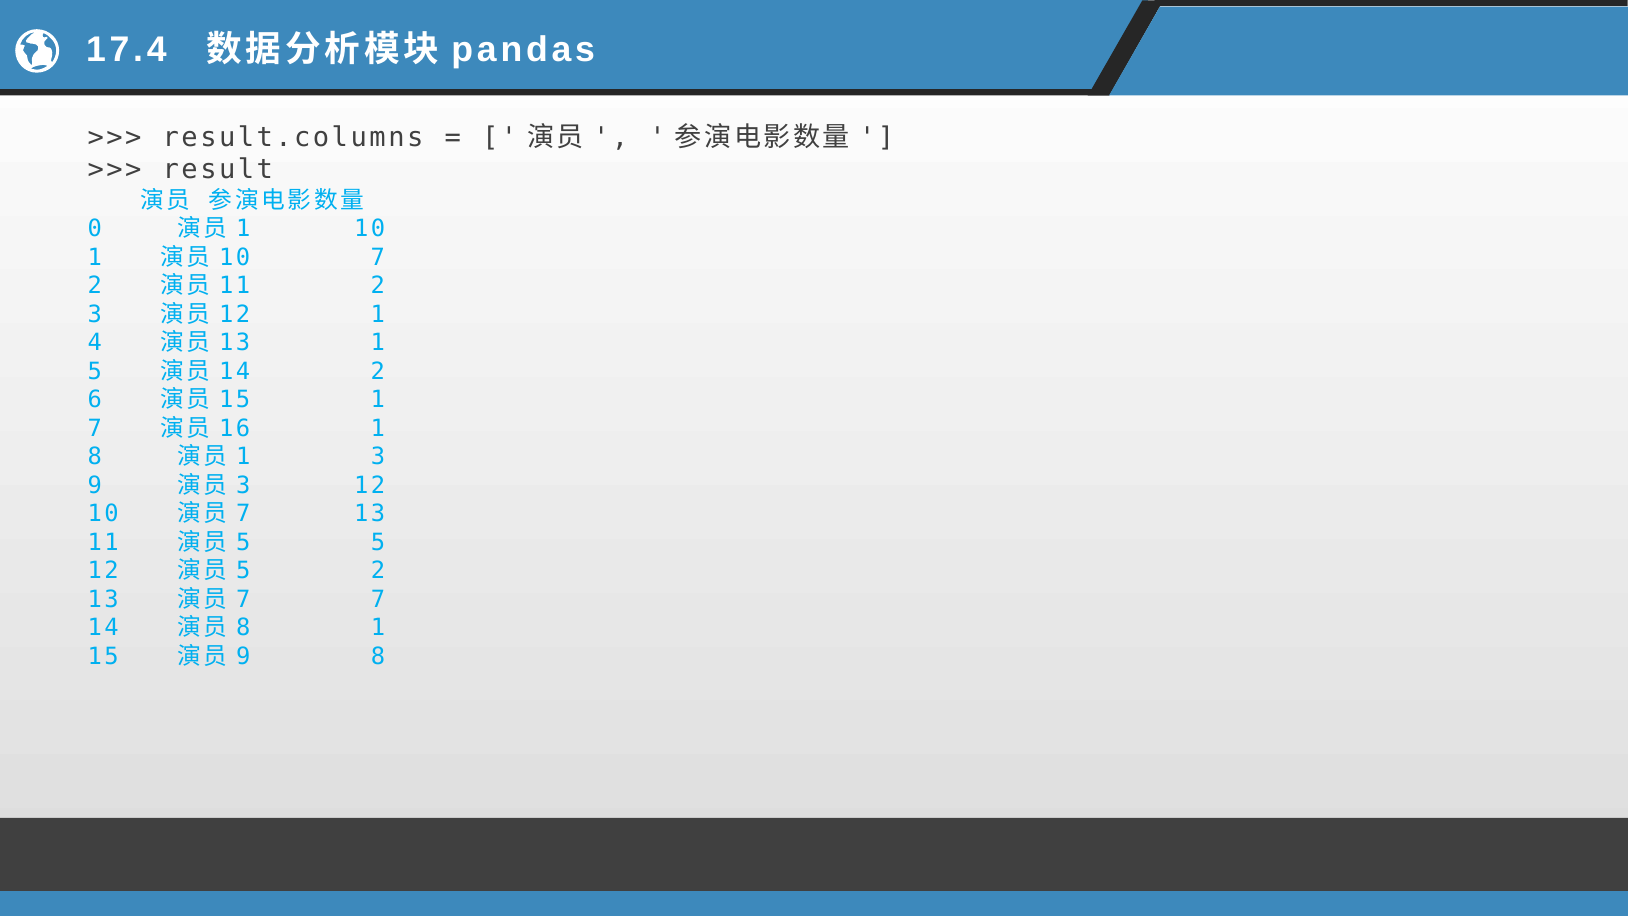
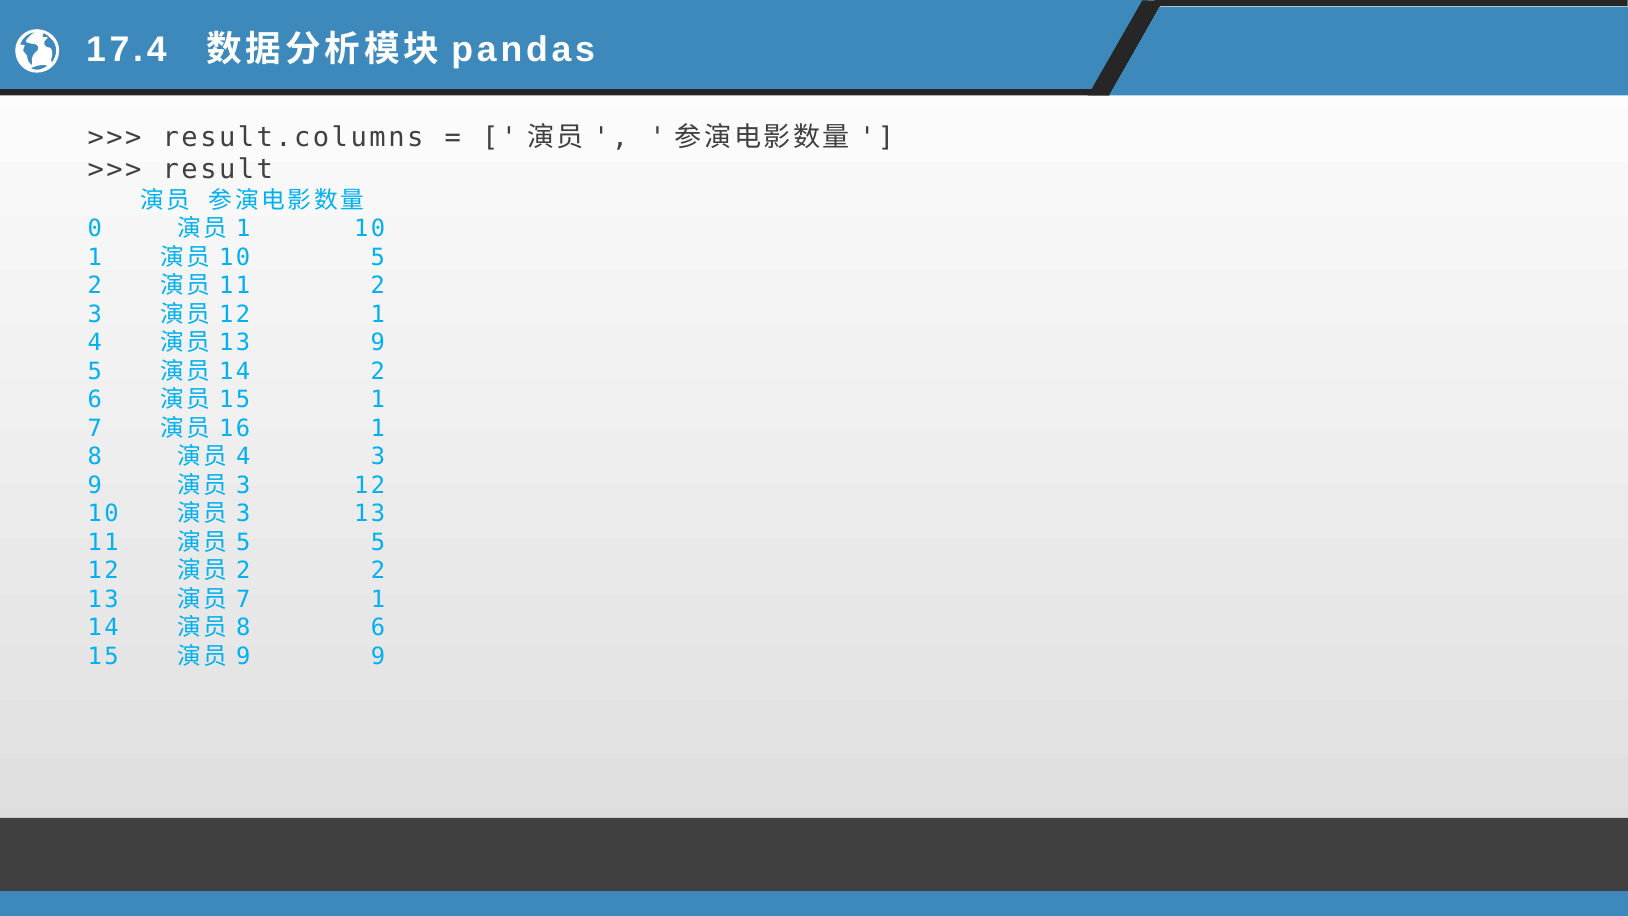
10 7: 7 -> 5 (378, 257)
13 1: 1 -> 9 (378, 343)
1: 1 -> 4 (243, 457)
7: 7 -> 3 (243, 514)
5: 5 -> 2 (243, 571)
7 7: 7 -> 1 (378, 599)
8 1: 1 -> 6 (378, 628)
9 8: 8 -> 9 (378, 656)
